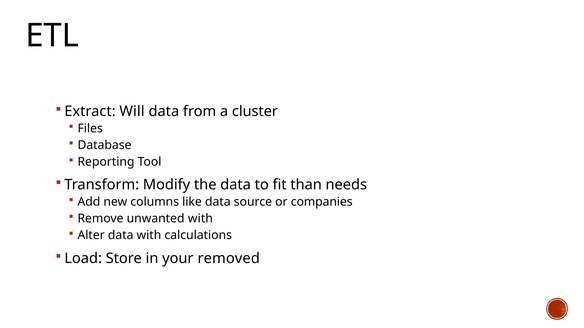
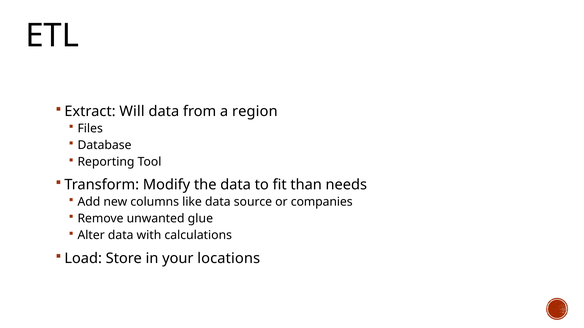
cluster: cluster -> region (255, 112)
unwanted with: with -> glue (200, 219)
removed: removed -> locations (229, 259)
